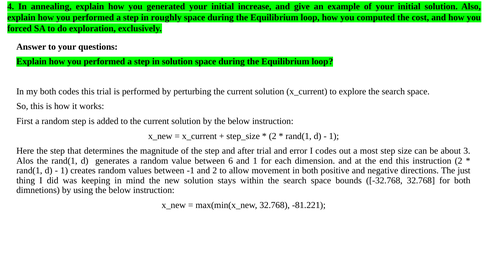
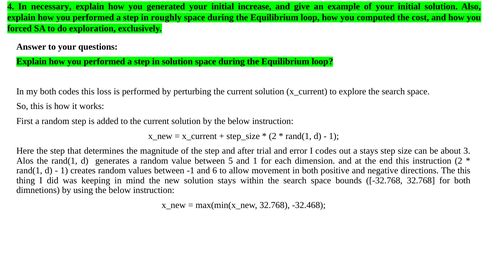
annealing: annealing -> necessary (51, 7)
this trial: trial -> loss (104, 91)
a most: most -> stays (369, 151)
6: 6 -> 5 (231, 161)
and 2: 2 -> 6 (215, 170)
The just: just -> this (464, 170)
-81.221: -81.221 -> -32.468 (309, 205)
